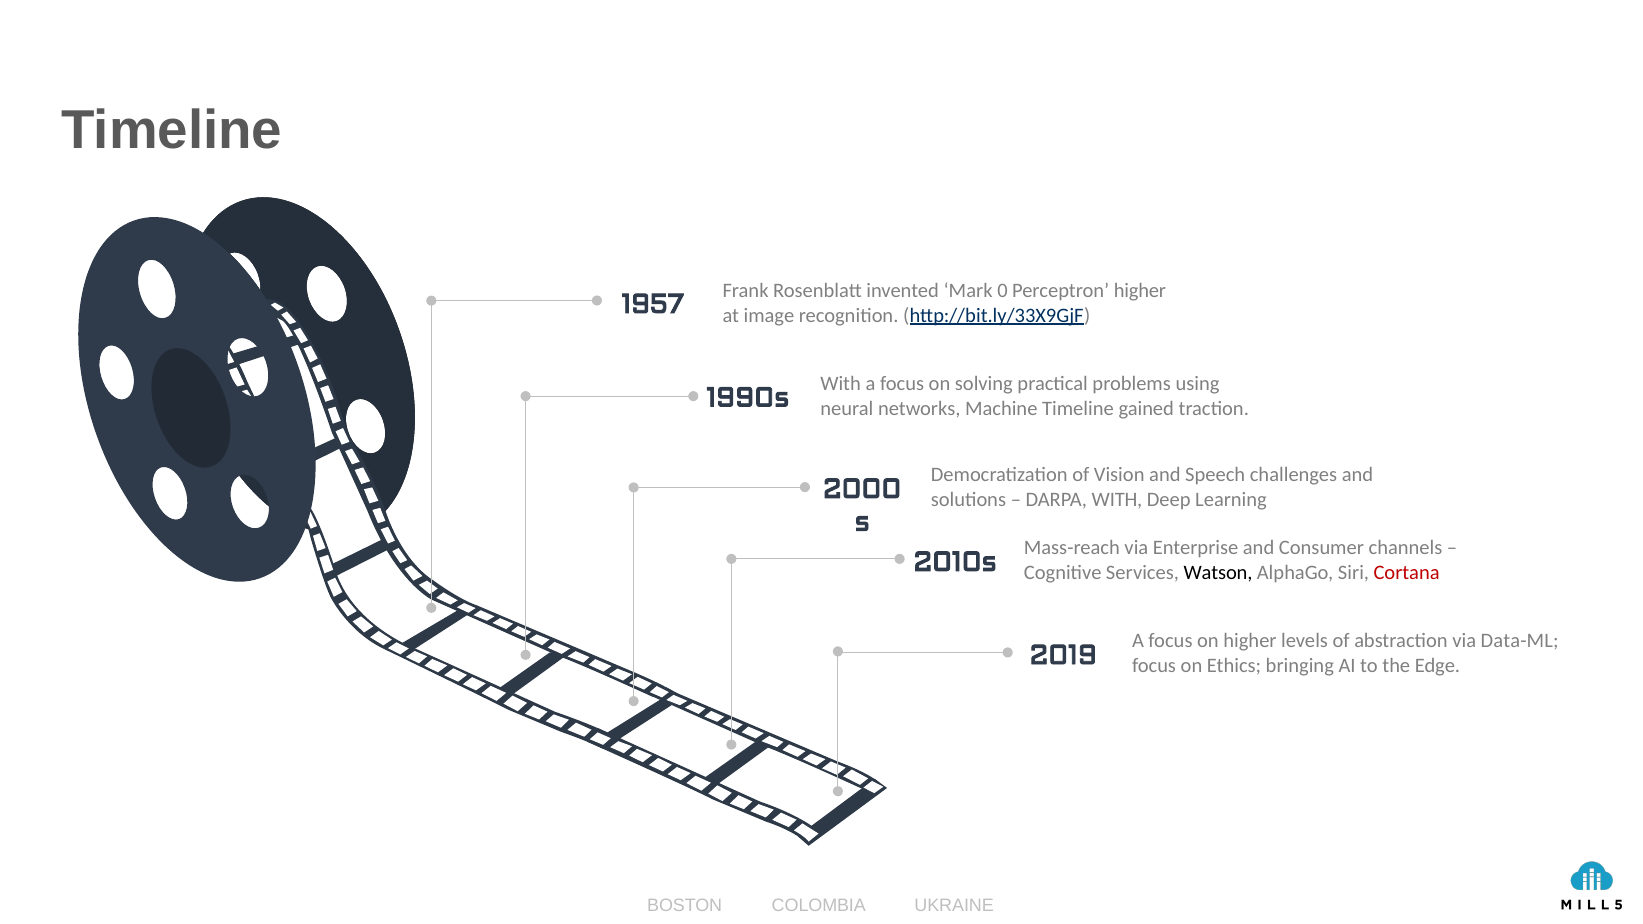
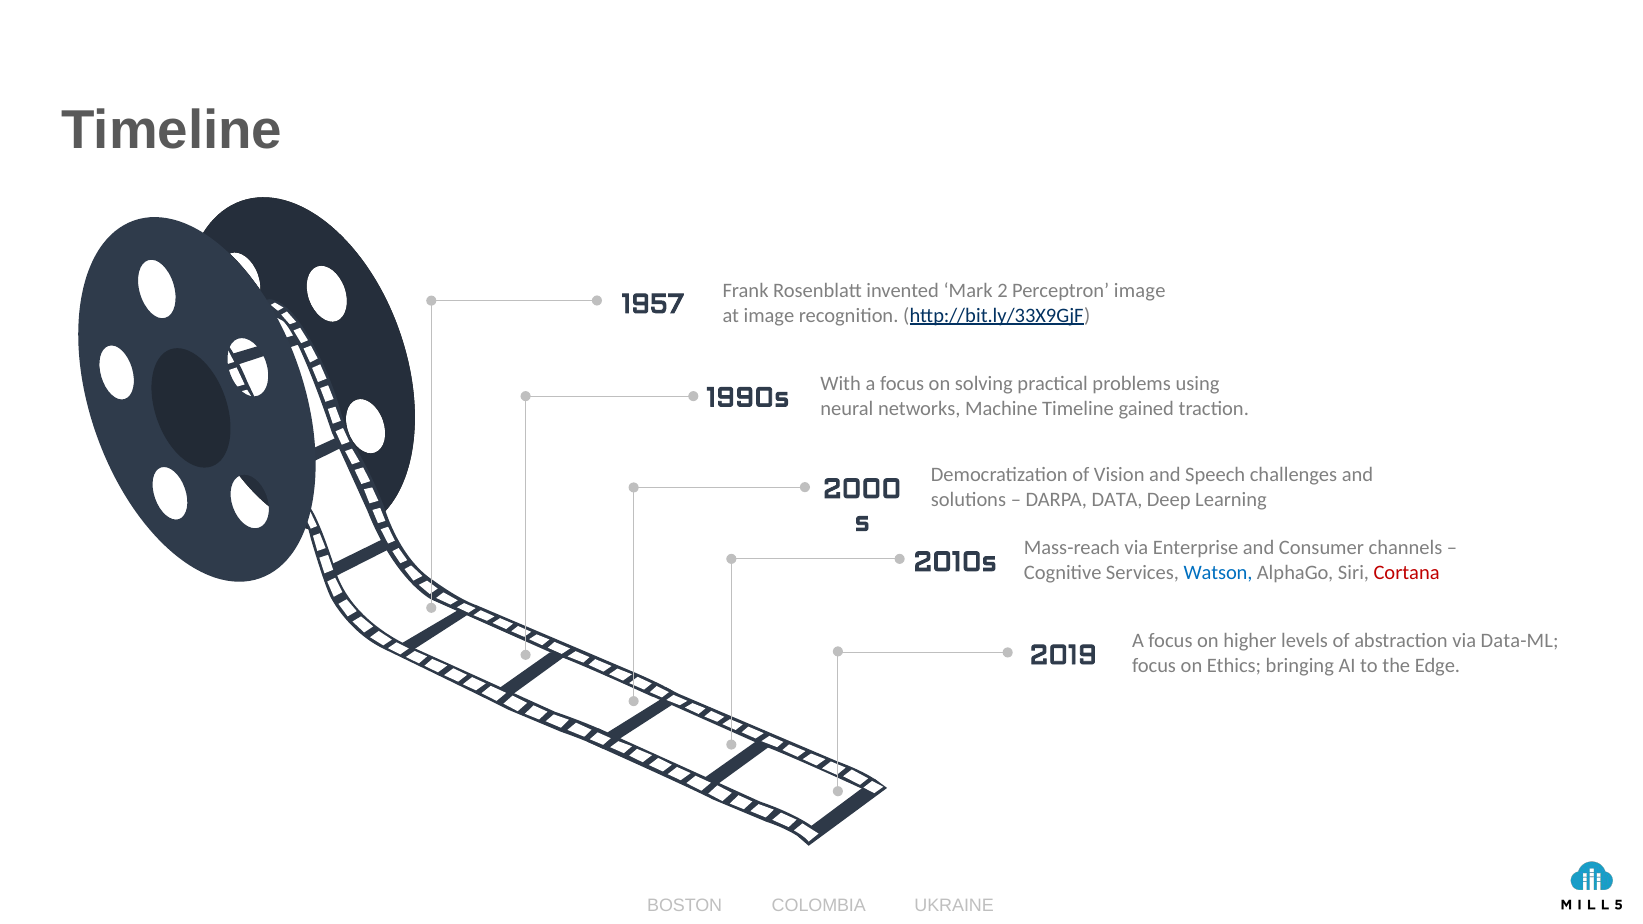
0: 0 -> 2 (1002, 291)
Perceptron higher: higher -> image (1140, 291)
DARPA WITH: WITH -> DATA (1117, 499)
Watson colour: black -> blue (1218, 572)
